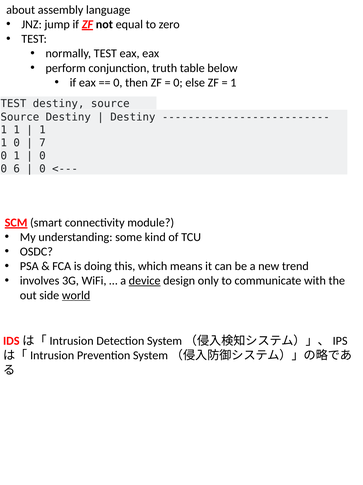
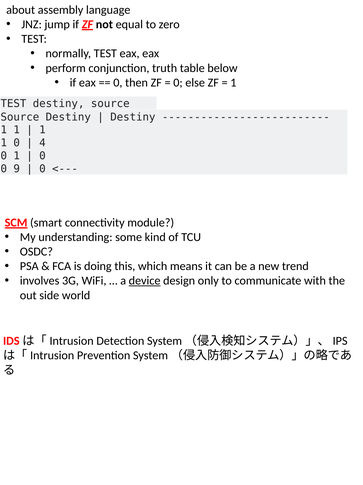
7: 7 -> 4 (42, 143)
6: 6 -> 9 (17, 168)
world underline: present -> none (76, 295)
